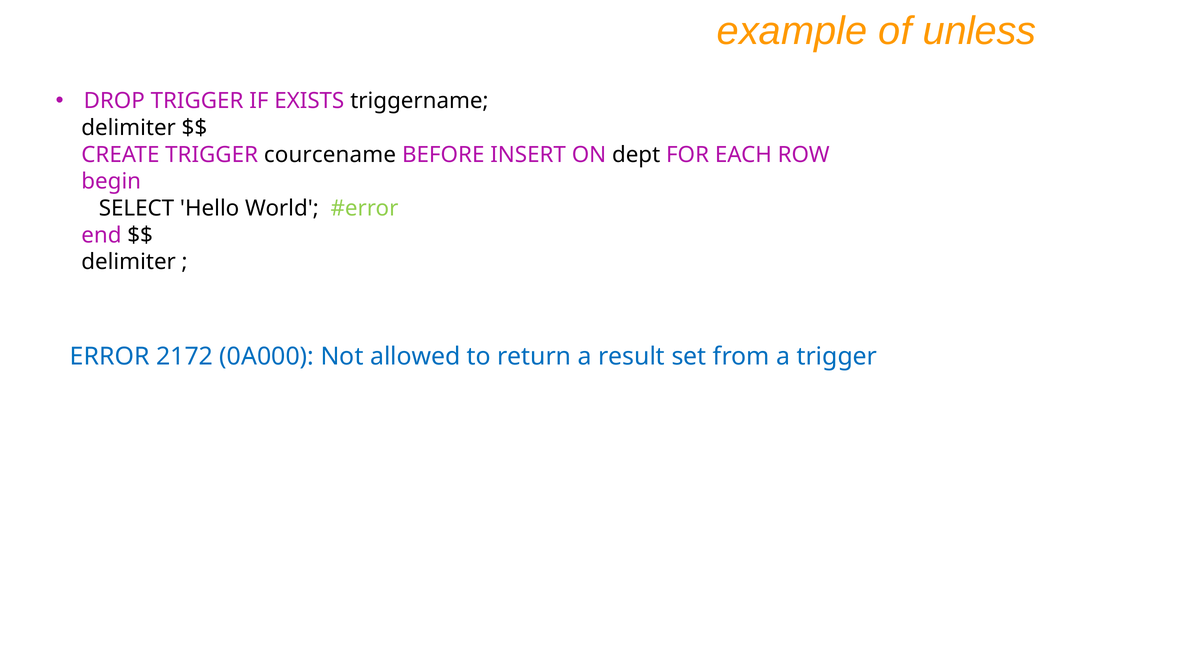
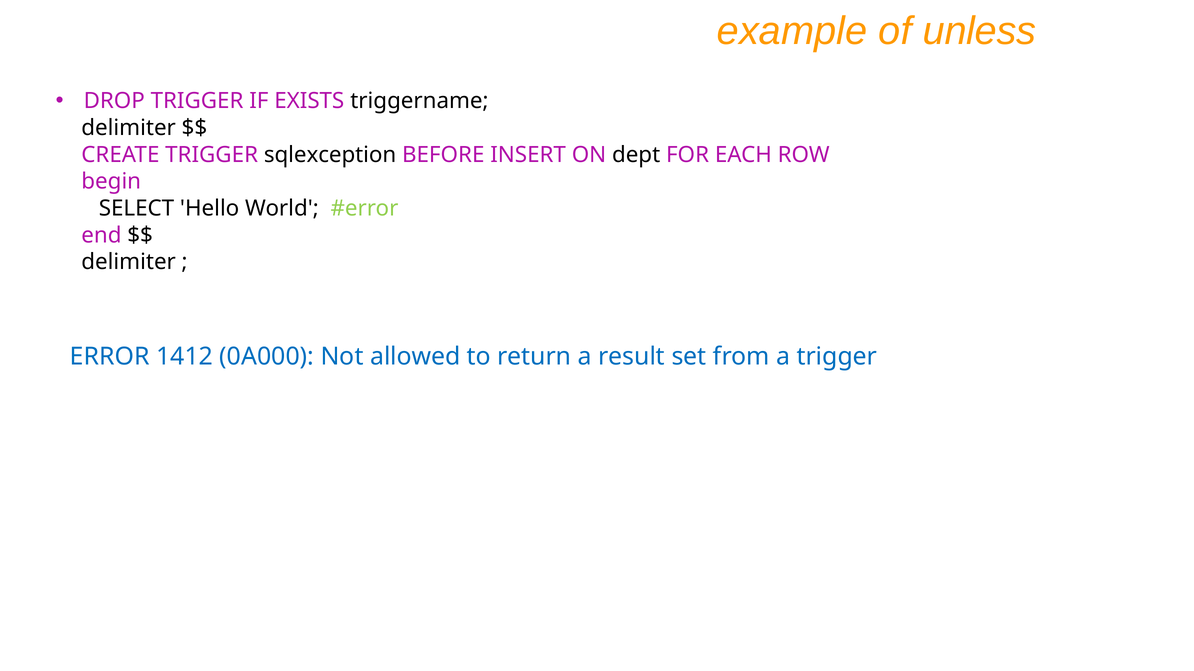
courcename: courcename -> sqlexception (330, 155)
2172: 2172 -> 1412 (185, 357)
